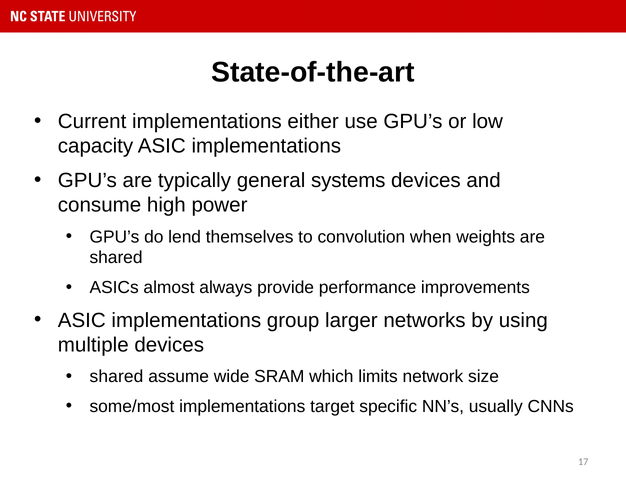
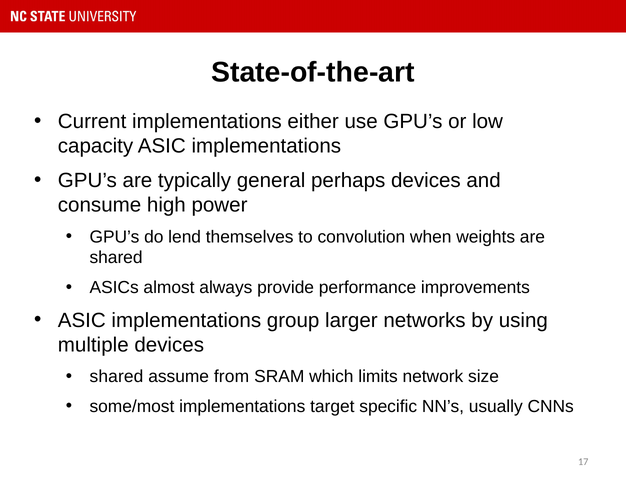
systems: systems -> perhaps (348, 180)
wide: wide -> from (232, 376)
